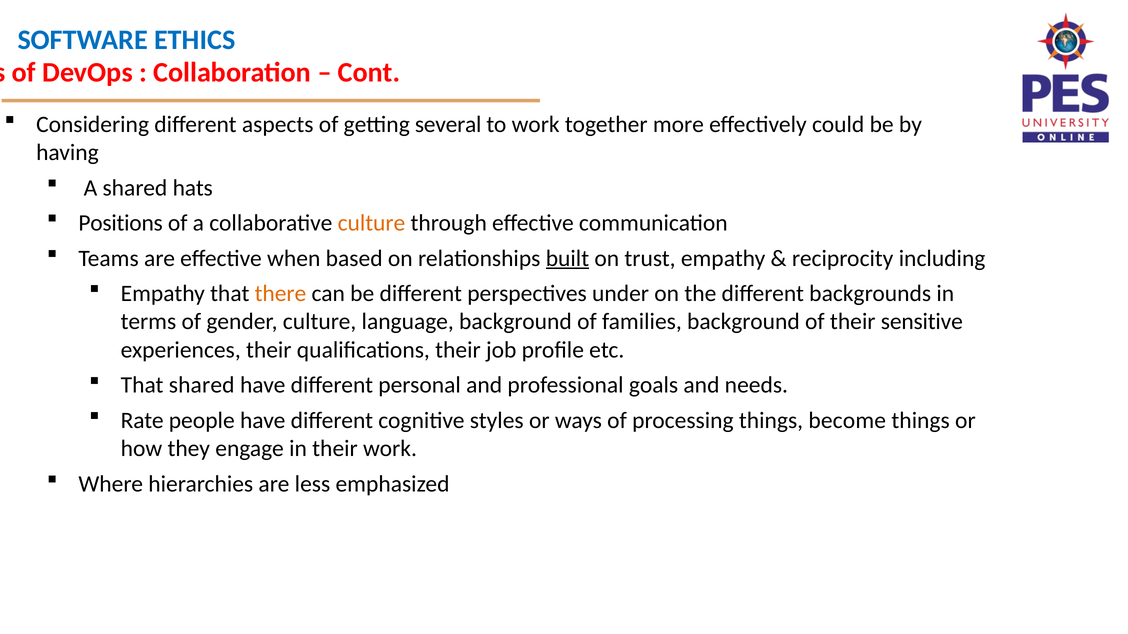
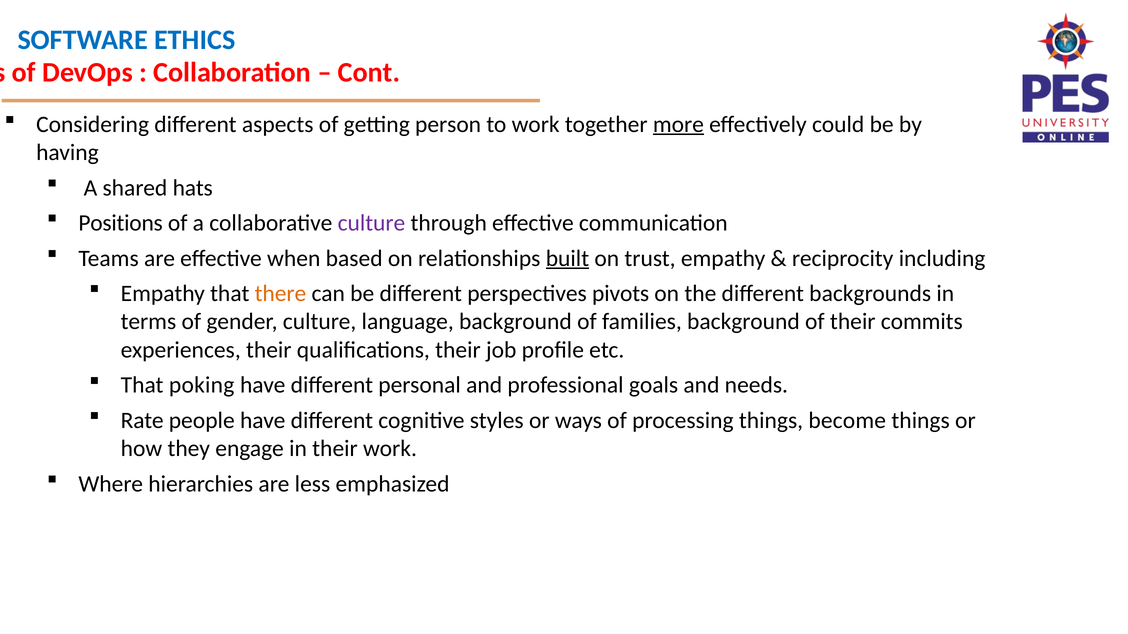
several: several -> person (448, 124)
more underline: none -> present (678, 124)
culture colour: orange -> purple (371, 223)
under: under -> pivots (621, 294)
sensitive: sensitive -> commits (922, 322)
That shared: shared -> poking (202, 385)
